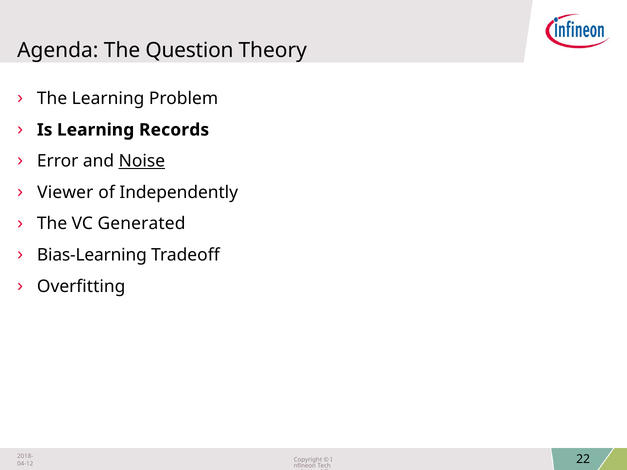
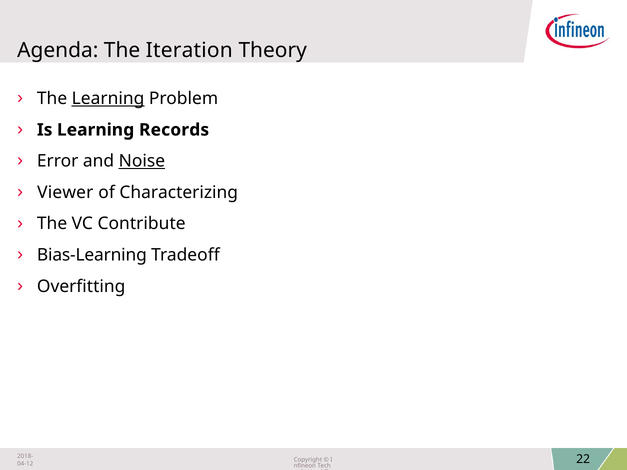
Question: Question -> Iteration (189, 50)
Learning underline: none -> present (108, 99)
Independently: Independently -> Characterizing (179, 193)
Generated: Generated -> Contribute (142, 224)
